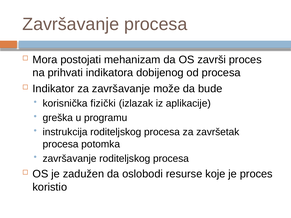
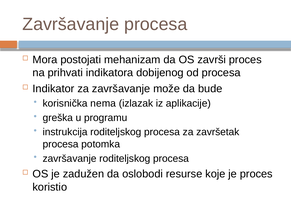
fizički: fizički -> nema (103, 103)
